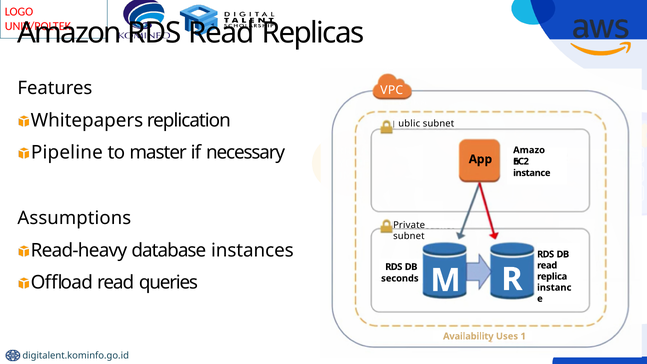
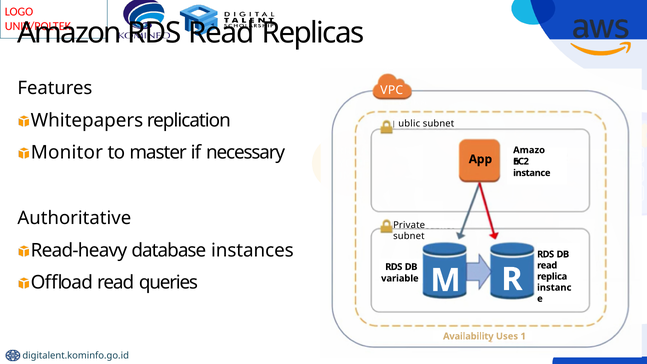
Pipeline: Pipeline -> Monitor (67, 153)
Assumptions: Assumptions -> Authoritative (74, 218)
seconds: seconds -> variable (400, 278)
